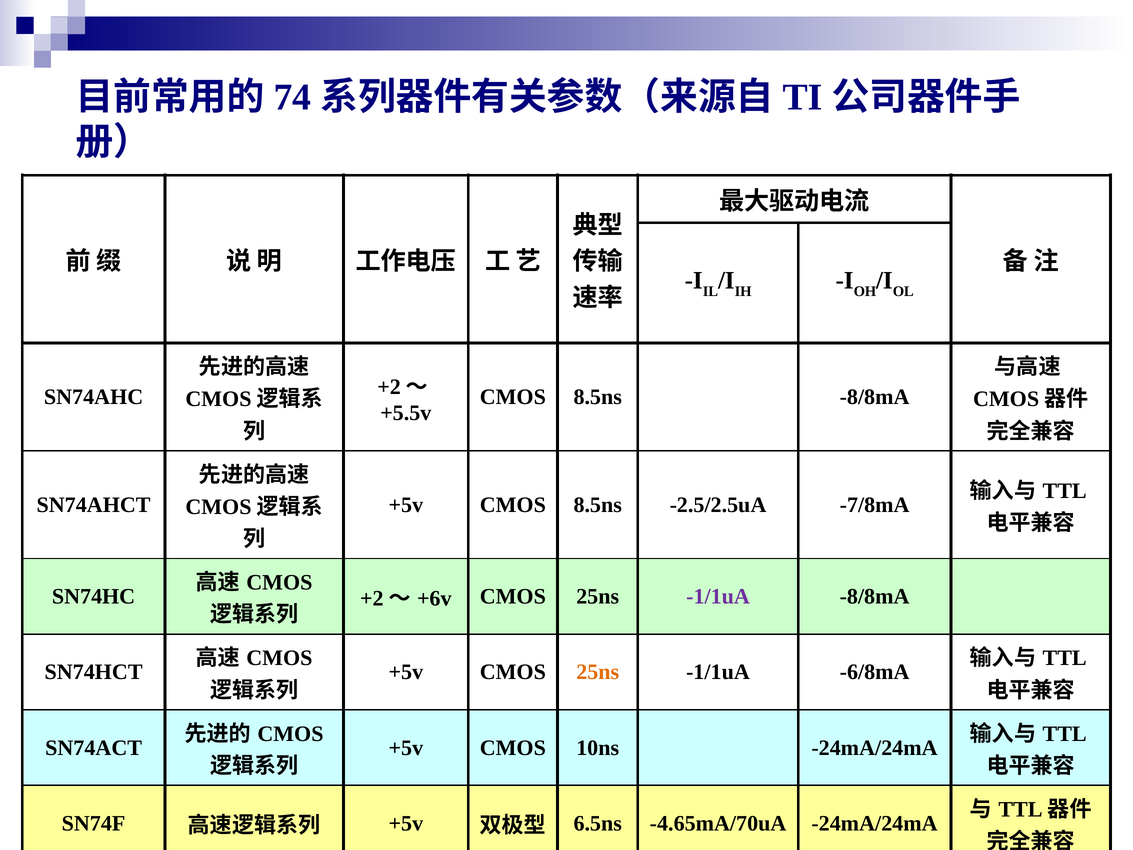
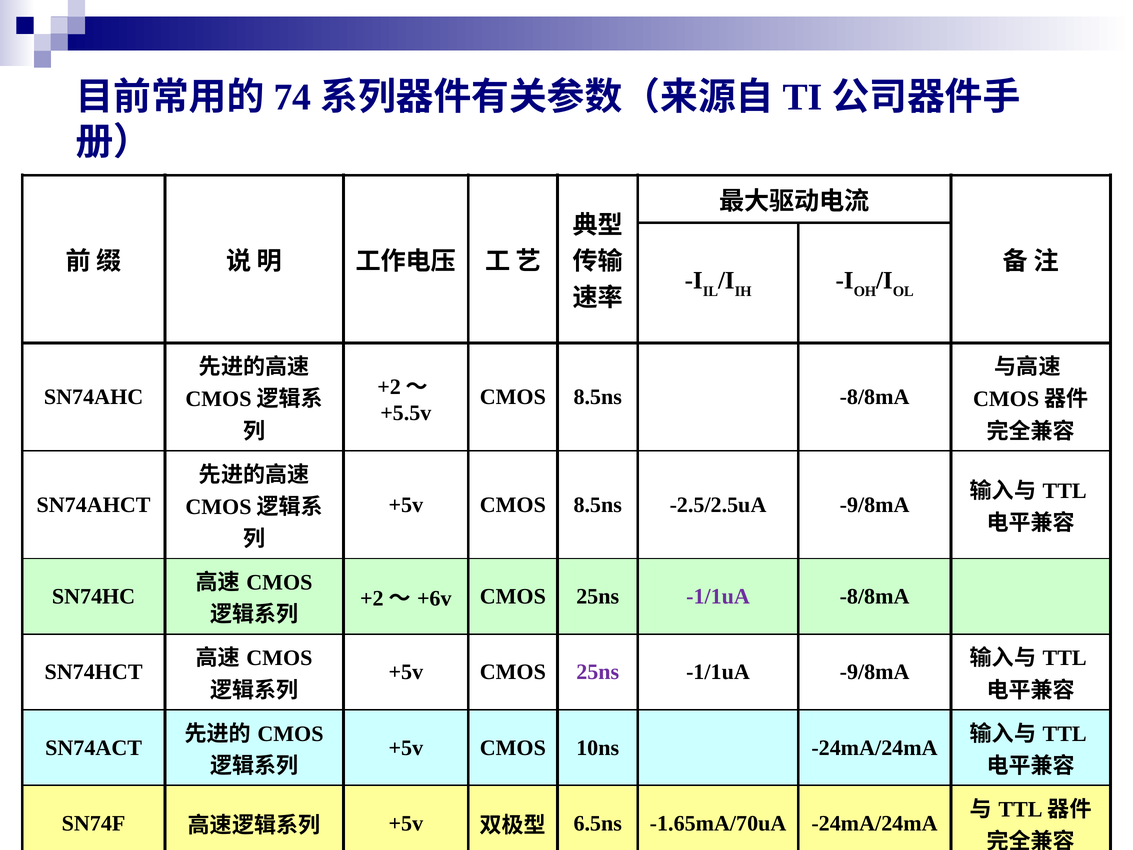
-2.5/2.5uA -7/8mA: -7/8mA -> -9/8mA (875, 505)
25ns colour: orange -> purple (598, 672)
-1/1uA -6/8mA: -6/8mA -> -9/8mA (875, 672)
-4.65mA/70uA: -4.65mA/70uA -> -1.65mA/70uA (718, 823)
